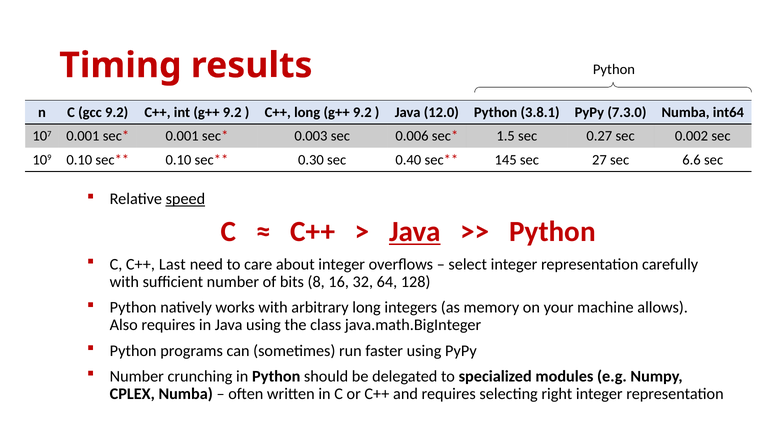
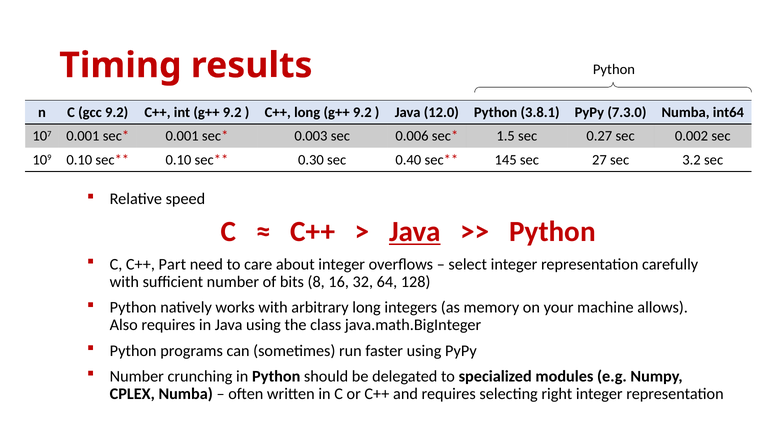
6.6: 6.6 -> 3.2 (692, 160)
speed underline: present -> none (185, 199)
Last: Last -> Part (172, 264)
